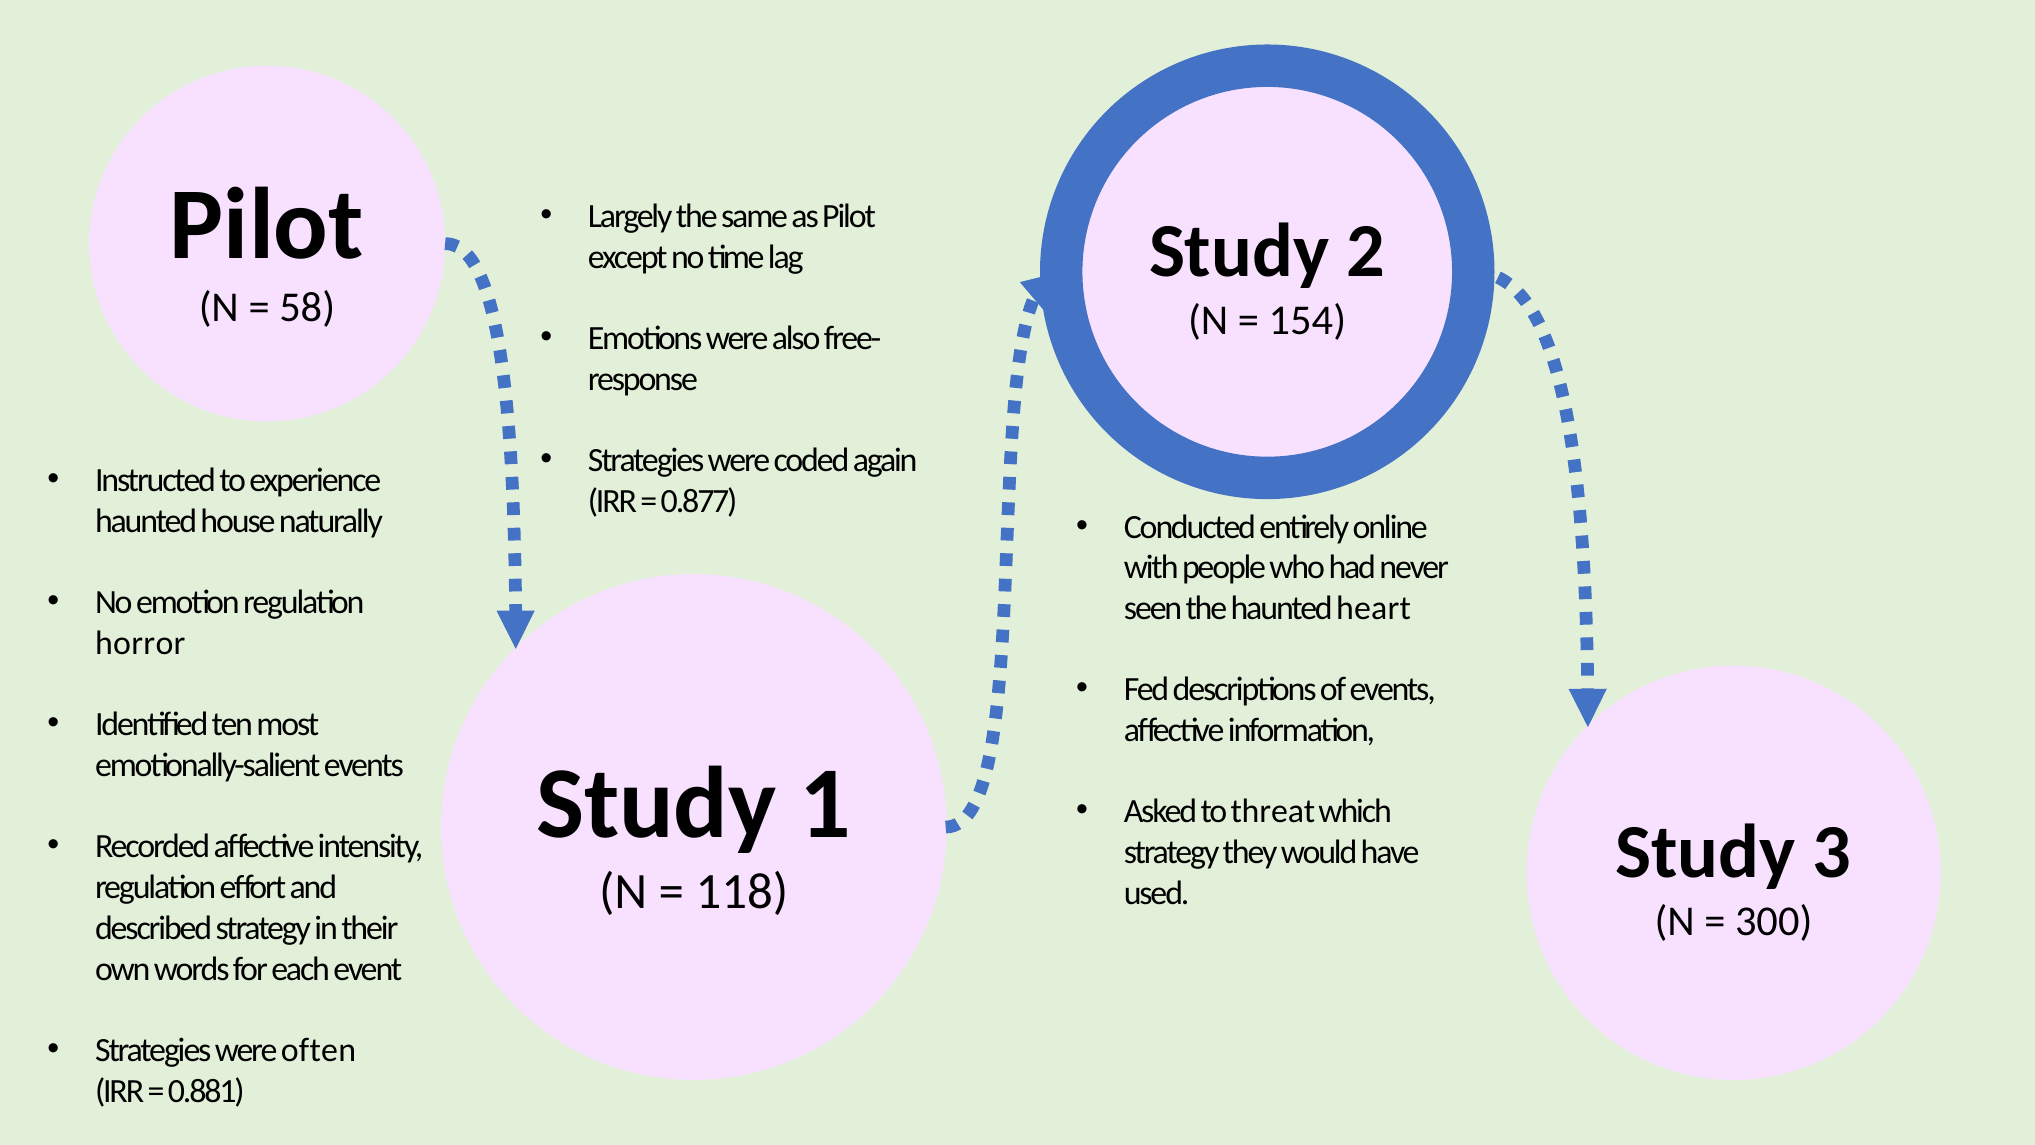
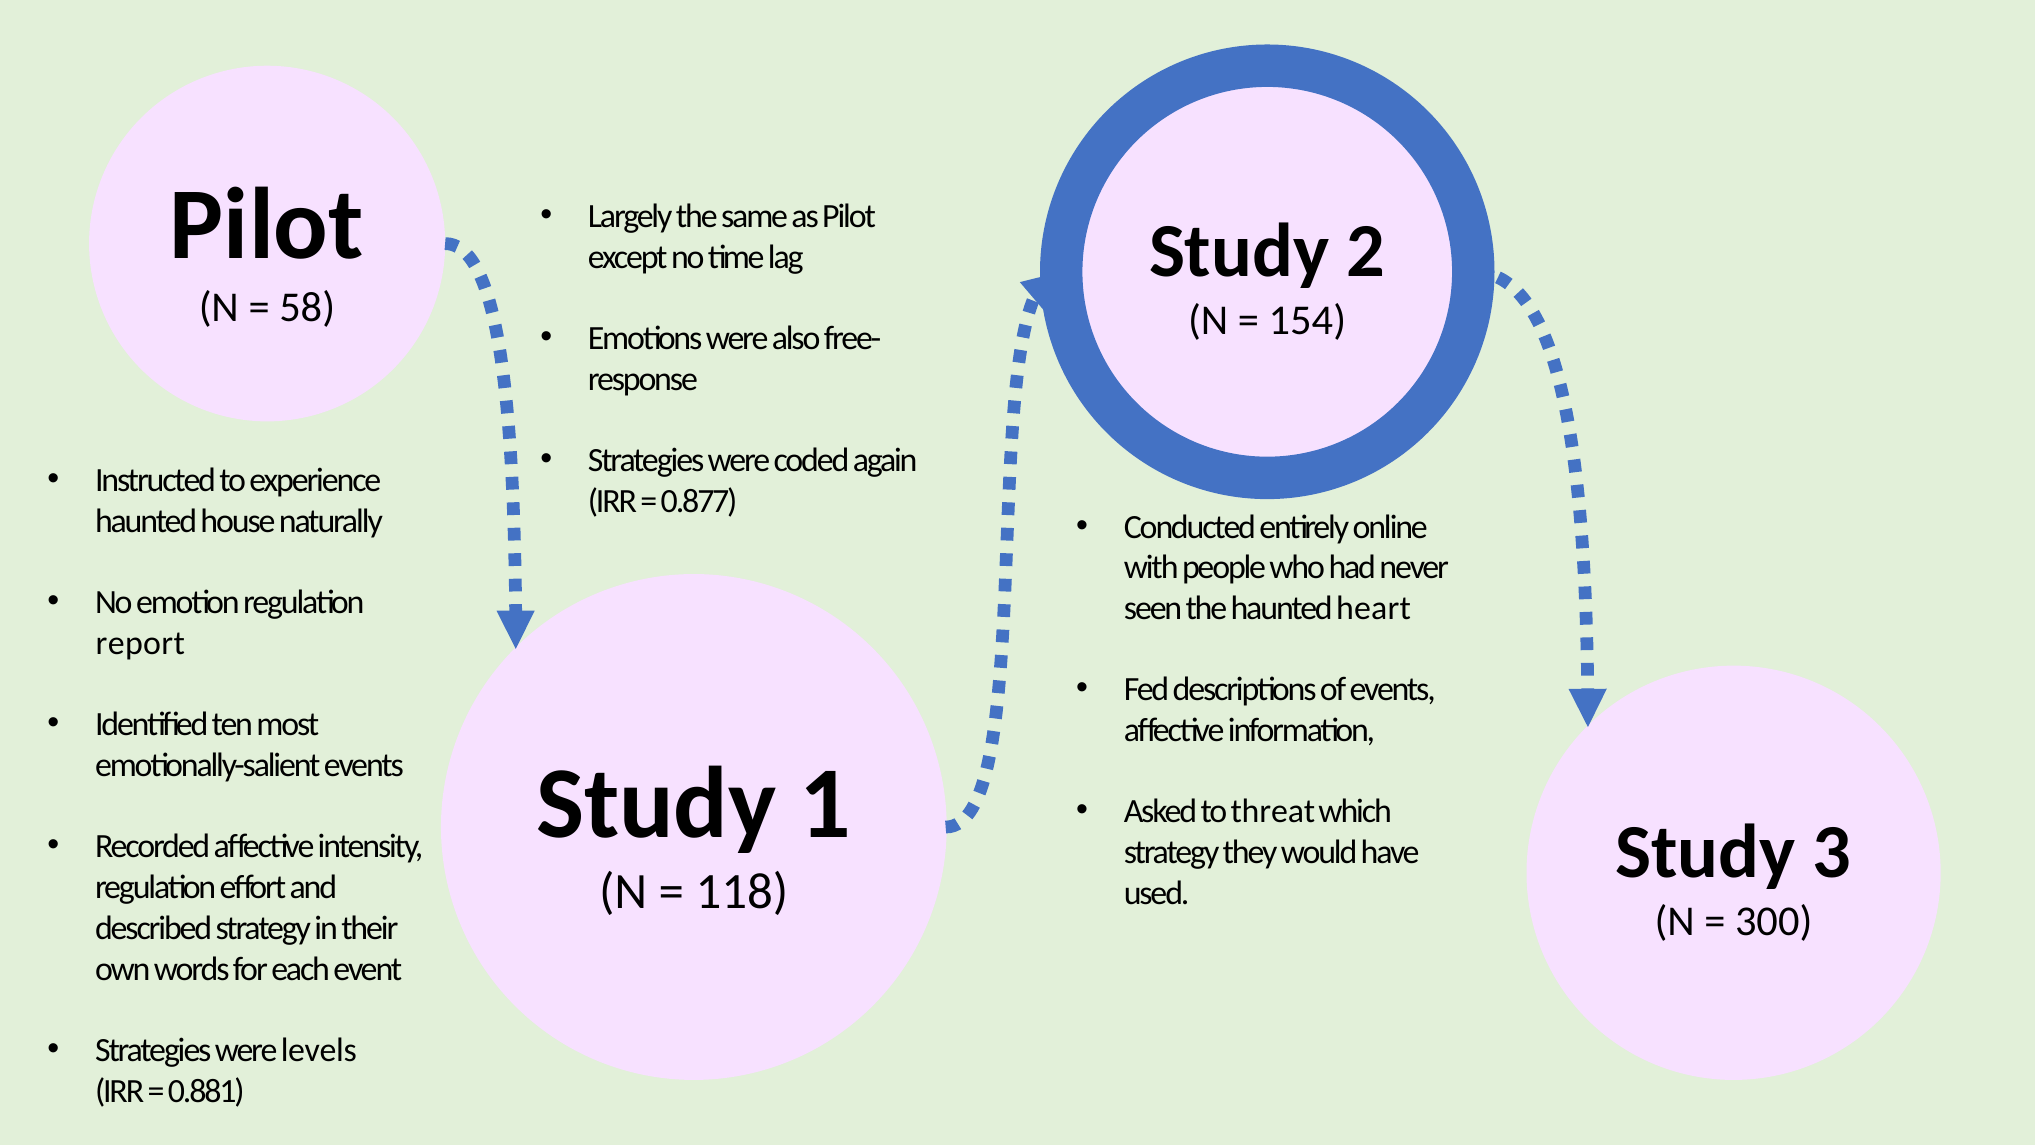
horror: horror -> report (140, 643)
often: often -> levels (319, 1050)
